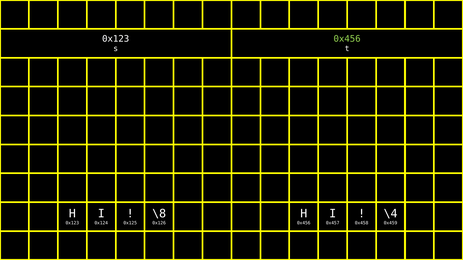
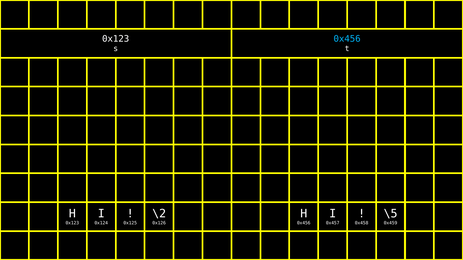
0x456 colour: light green -> light blue (347, 39)
\8: \8 -> \2 (159, 214)
\4: \4 -> \5 (391, 214)
